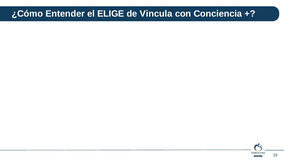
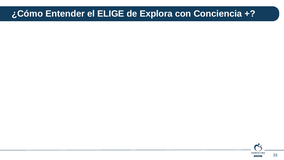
Vincula: Vincula -> Explora (156, 14)
